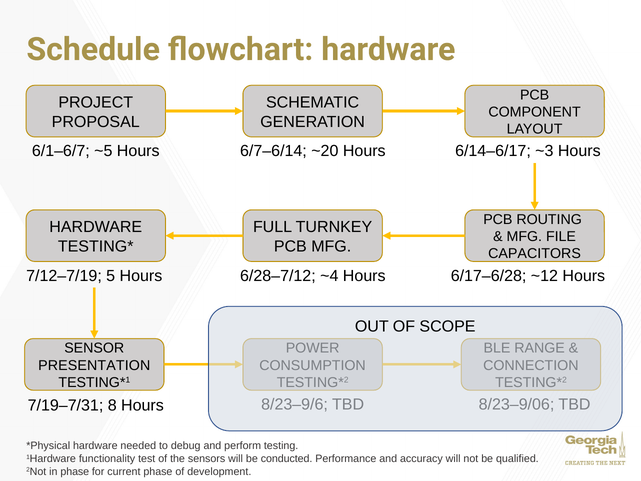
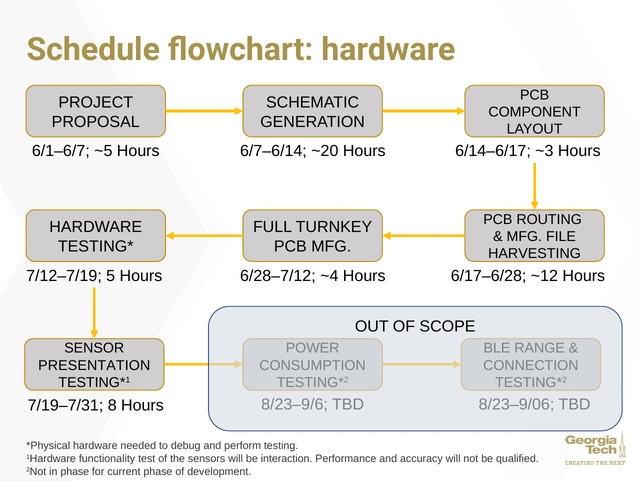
CAPACITORS: CAPACITORS -> HARVESTING (535, 254)
conducted: conducted -> interaction (287, 459)
